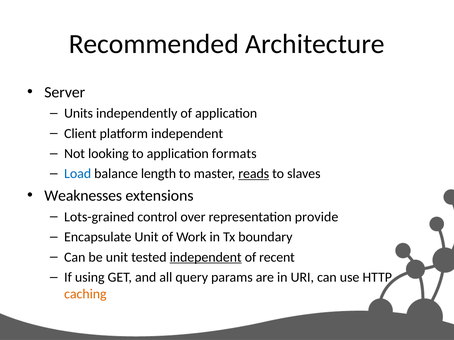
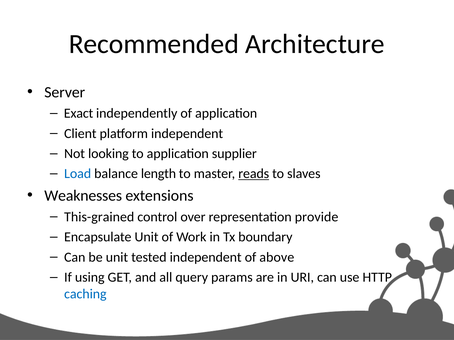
Units: Units -> Exact (79, 113)
formats: formats -> supplier (234, 154)
Lots-grained: Lots-grained -> This-grained (99, 217)
independent underline: present -> none (206, 257)
recent: recent -> above (277, 257)
caching colour: orange -> blue (85, 294)
